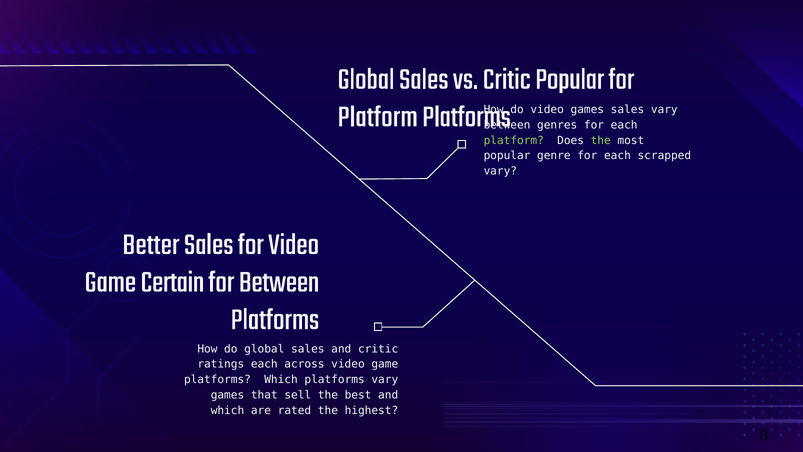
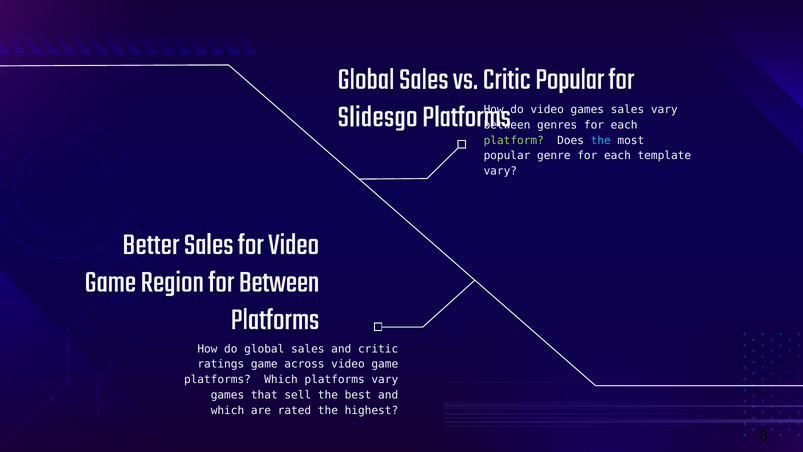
Platform: Platform -> Slidesgo (378, 116)
the colour: light green -> light blue (601, 140)
scrapped: scrapped -> template (664, 156)
Certain: Certain -> Region (172, 281)
ratings each: each -> game (264, 364)
